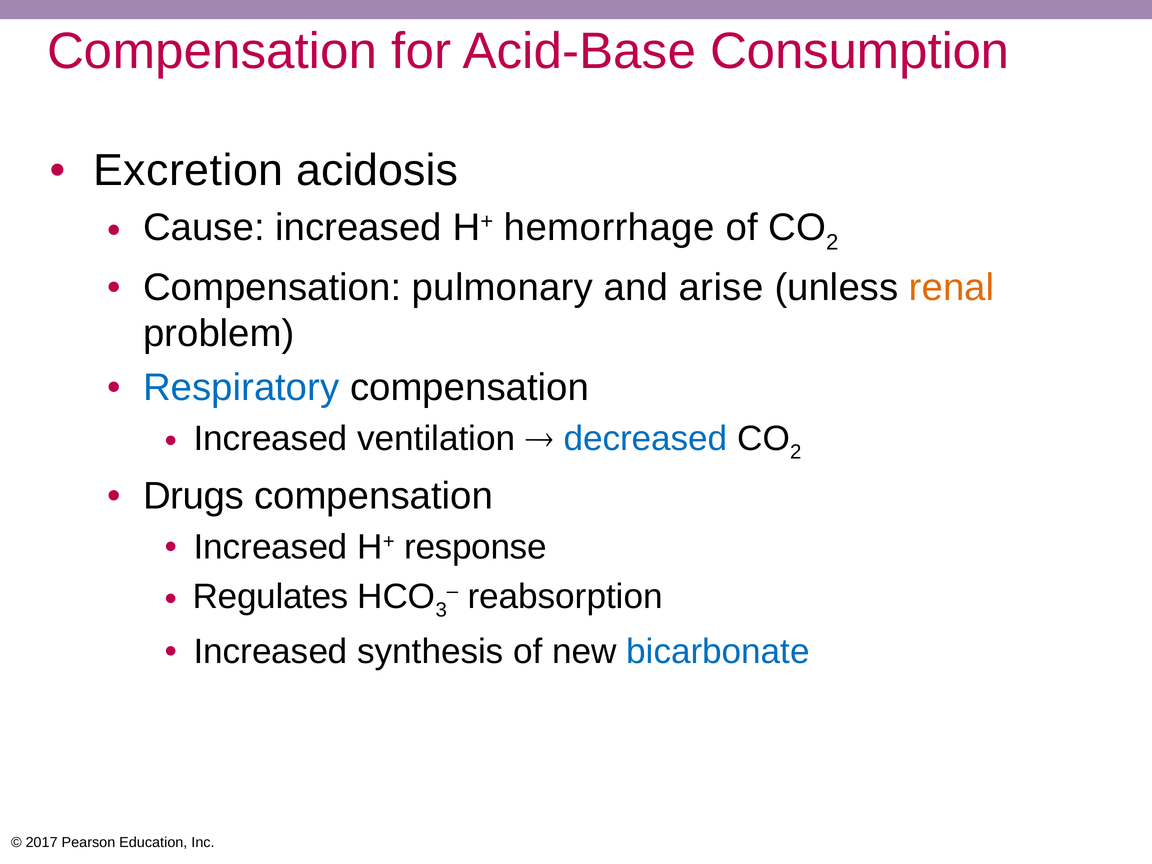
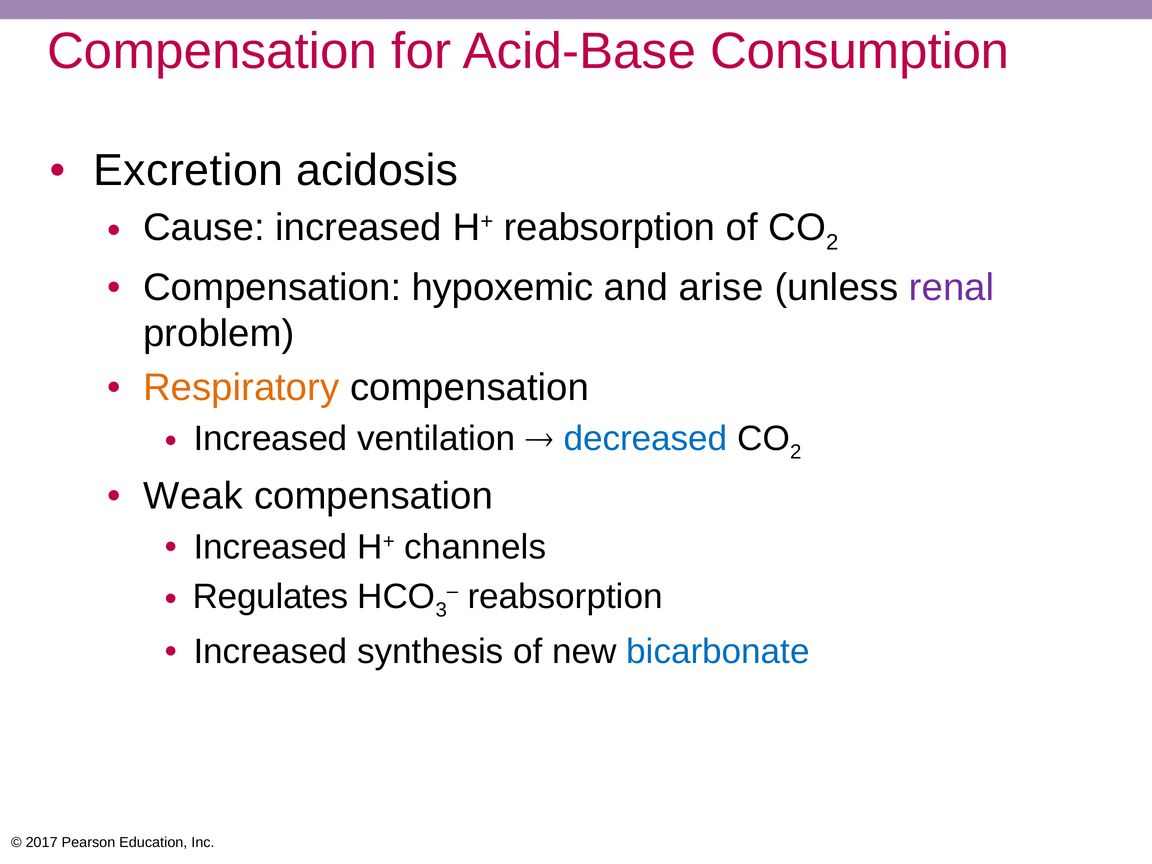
H+ hemorrhage: hemorrhage -> reabsorption (610, 228)
pulmonary: pulmonary -> hypoxemic (503, 288)
renal colour: orange -> purple (952, 288)
Respiratory colour: blue -> orange (241, 387)
Drugs: Drugs -> Weak (193, 496)
response: response -> channels (475, 547)
